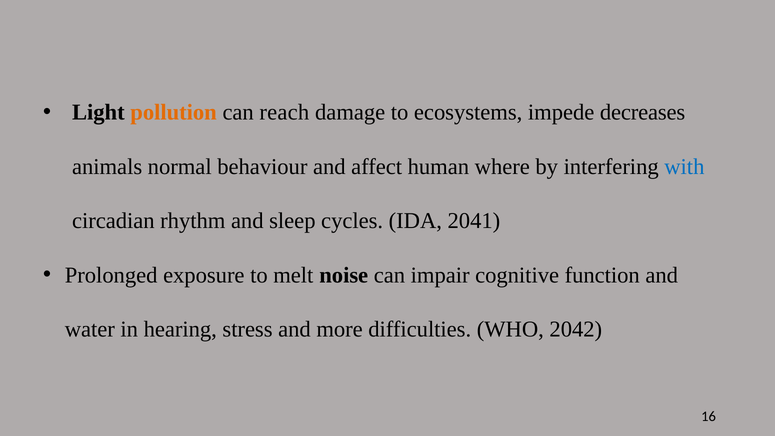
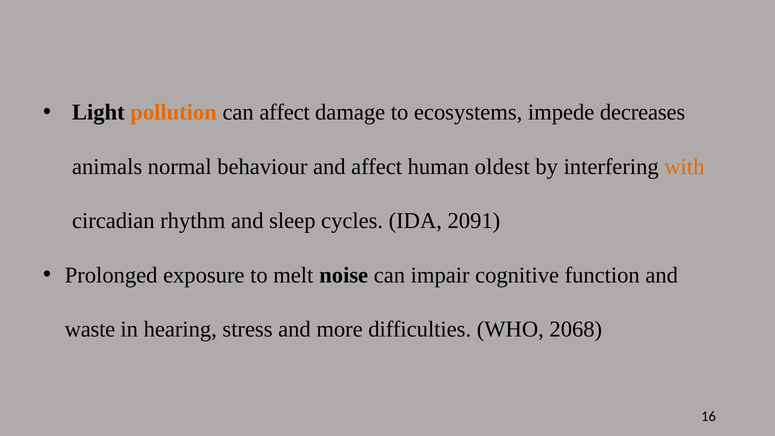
can reach: reach -> affect (285, 112)
where: where -> oldest (502, 167)
with colour: blue -> orange (684, 167)
2041: 2041 -> 2091 (474, 221)
water: water -> waste (90, 329)
2042: 2042 -> 2068 (576, 329)
